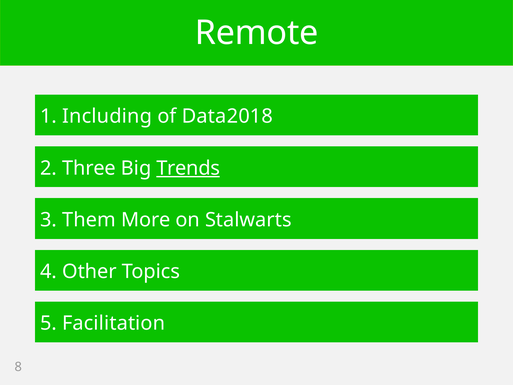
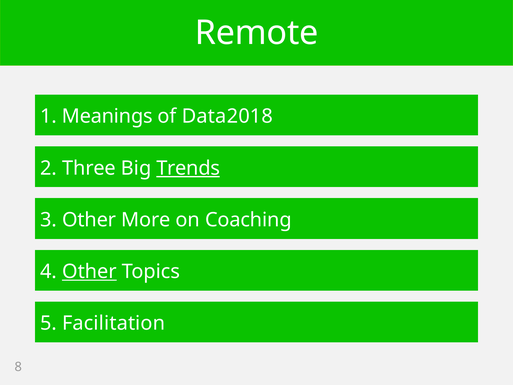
Including: Including -> Meanings (107, 116)
3 Them: Them -> Other (89, 220)
Stalwarts: Stalwarts -> Coaching (248, 220)
Other underline: none -> present (89, 271)
